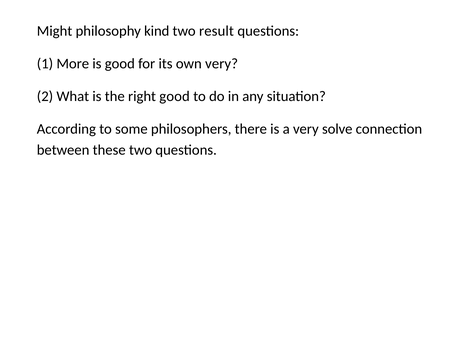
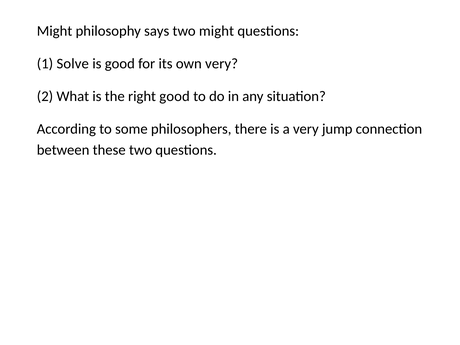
kind: kind -> says (157, 31)
two result: result -> might (216, 31)
More: More -> Solve (73, 64)
solve: solve -> jump (337, 129)
